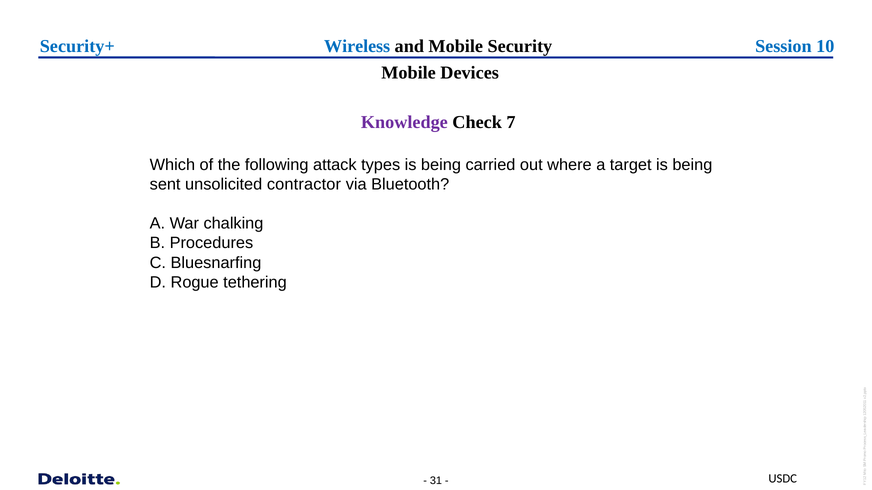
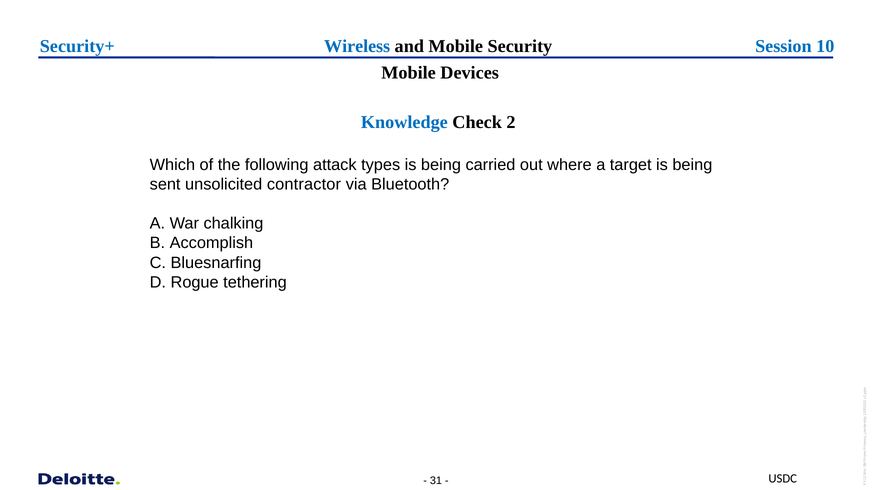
Knowledge colour: purple -> blue (404, 122)
Check 7: 7 -> 2 (511, 122)
Procedures: Procedures -> Accomplish (211, 243)
